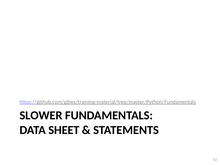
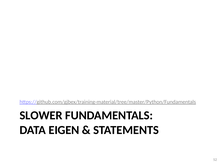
SHEET: SHEET -> EIGEN (64, 130)
